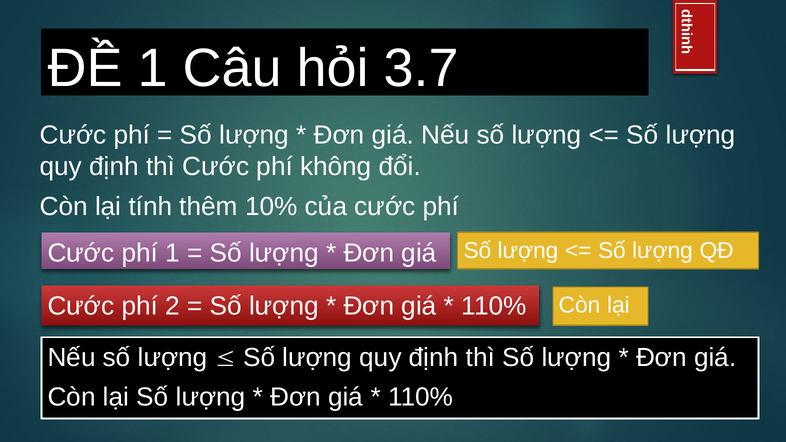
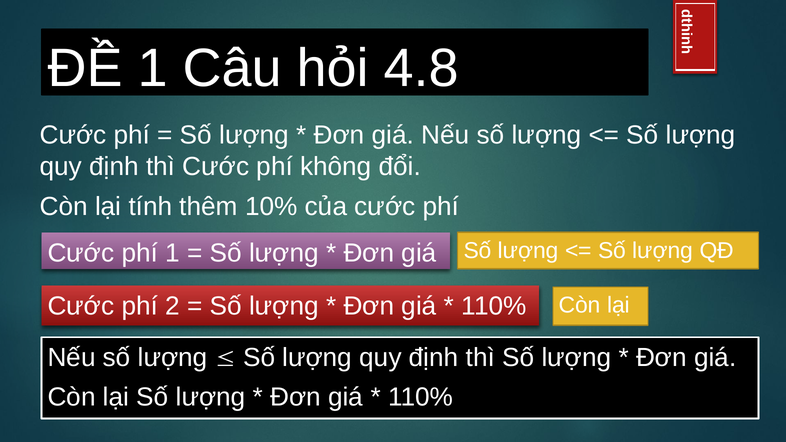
3.7: 3.7 -> 4.8 (421, 68)
